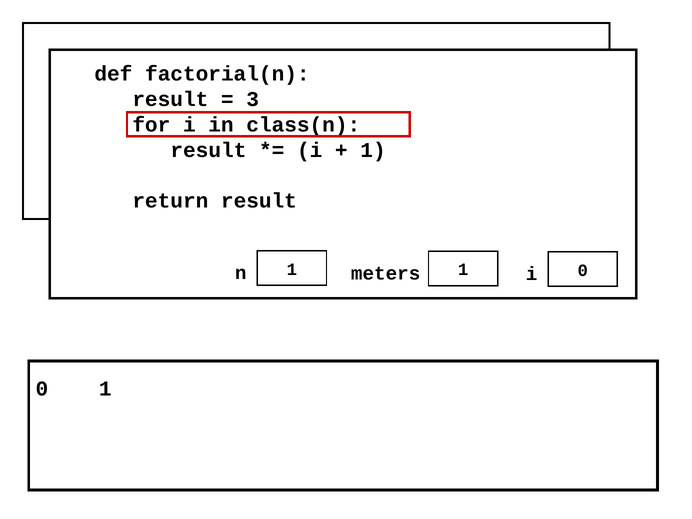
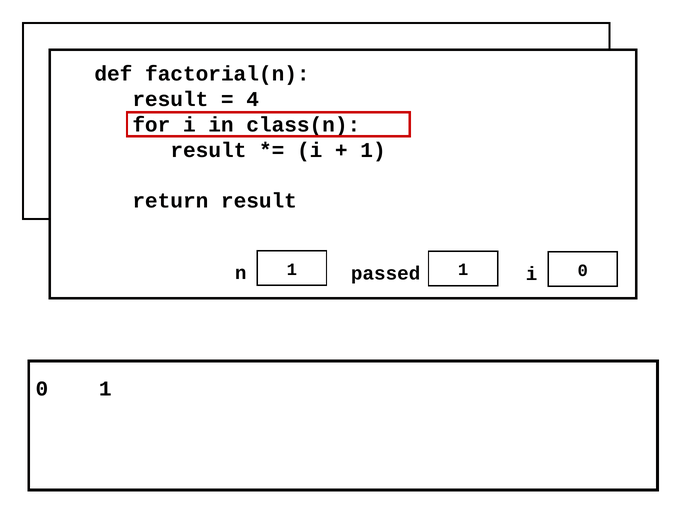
3: 3 -> 4 (253, 99)
meters: meters -> passed (386, 273)
